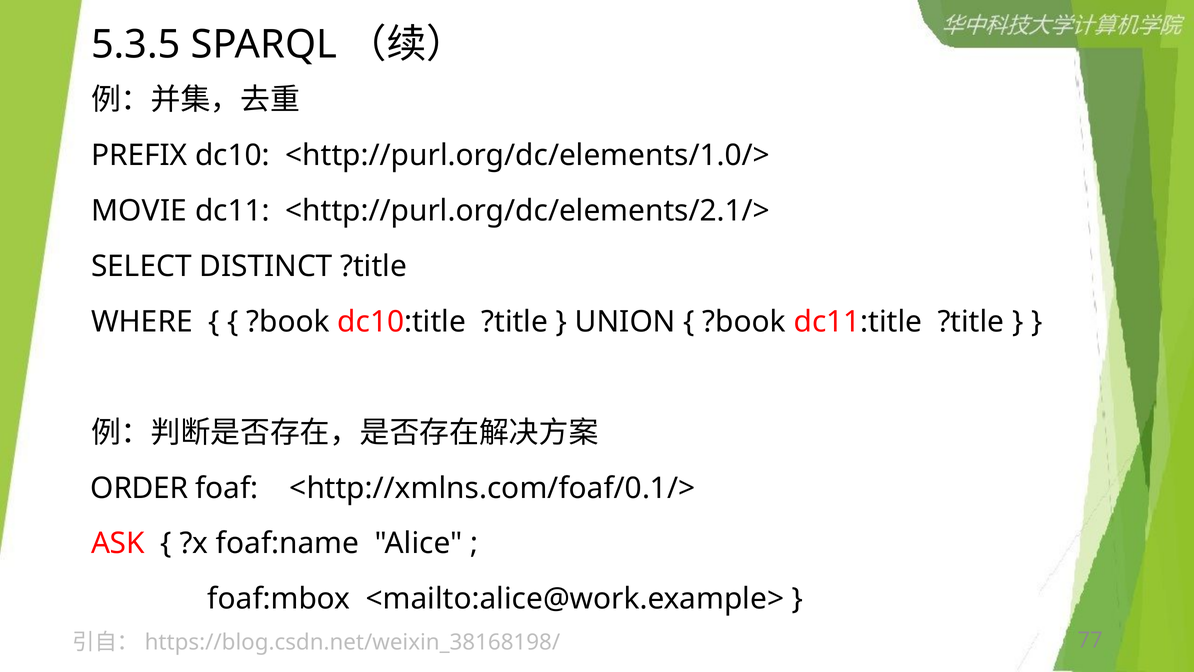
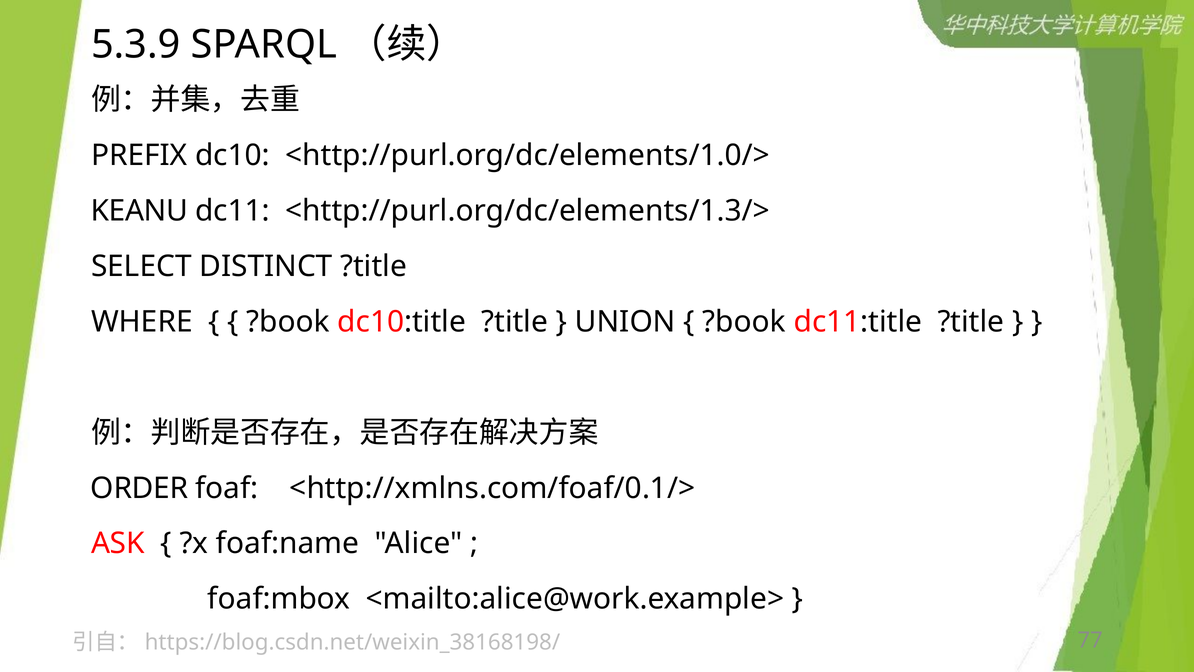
5.3.5: 5.3.5 -> 5.3.9 (136, 45)
MOVIE: MOVIE -> KEANU (139, 211)
<http://purl.org/dc/elements/2.1/>: <http://purl.org/dc/elements/2.1/> -> <http://purl.org/dc/elements/1.3/> (528, 211)
